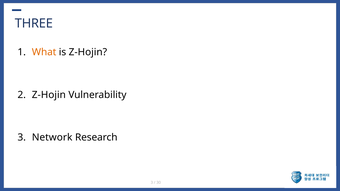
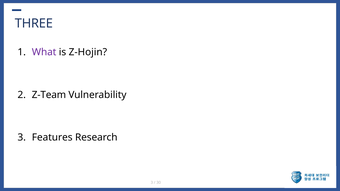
What colour: orange -> purple (44, 52)
Z-Hojin: Z-Hojin -> Z-Team (49, 95)
Network: Network -> Features (52, 138)
